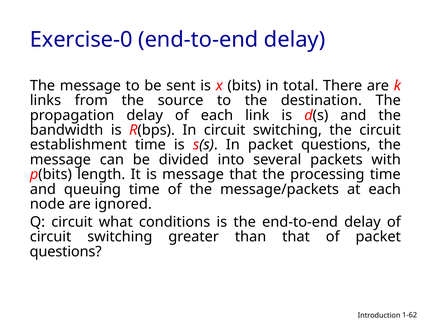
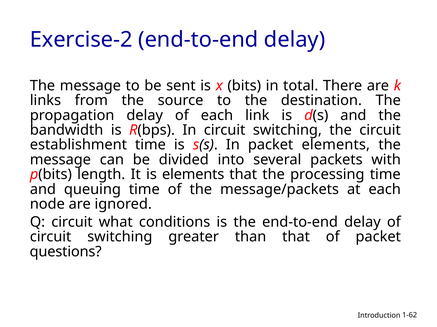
Exercise-0: Exercise-0 -> Exercise-2 (81, 40)
In packet questions: questions -> elements (336, 145)
is message: message -> elements (193, 175)
